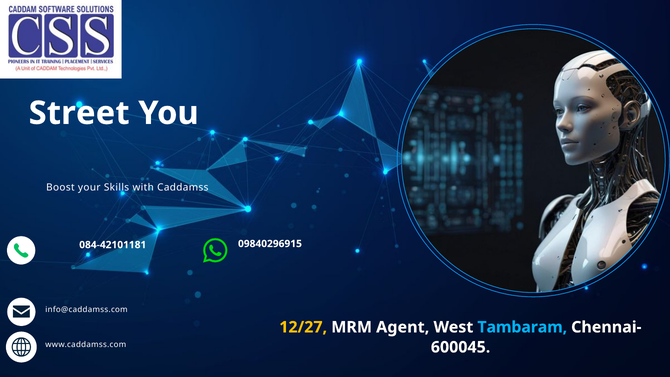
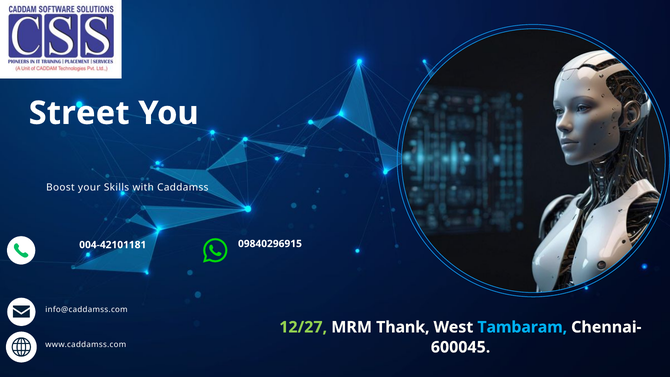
084-42101181: 084-42101181 -> 004-42101181 (113, 245)
12/27 colour: yellow -> light green (303, 327)
Agent: Agent -> Thank (403, 327)
